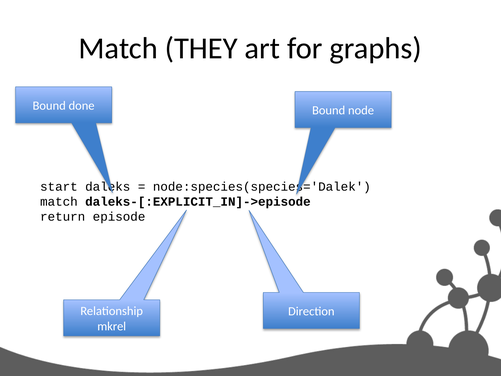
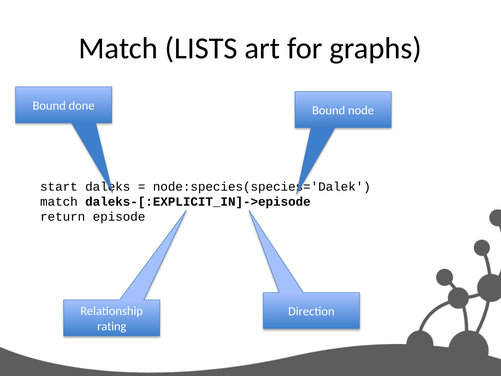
THEY: THEY -> LISTS (201, 48)
mkrel: mkrel -> rating (112, 326)
